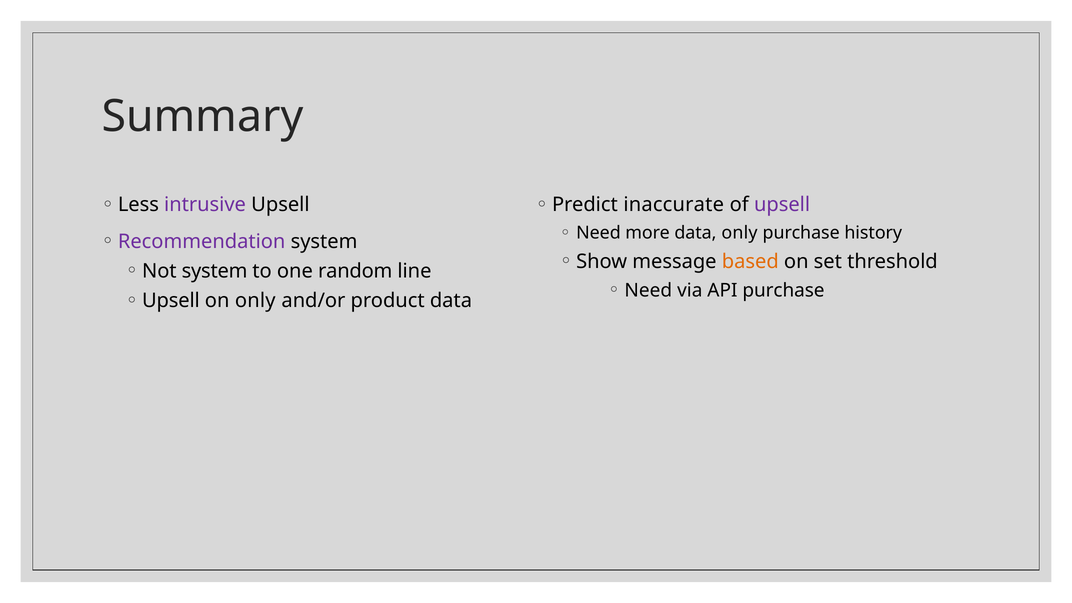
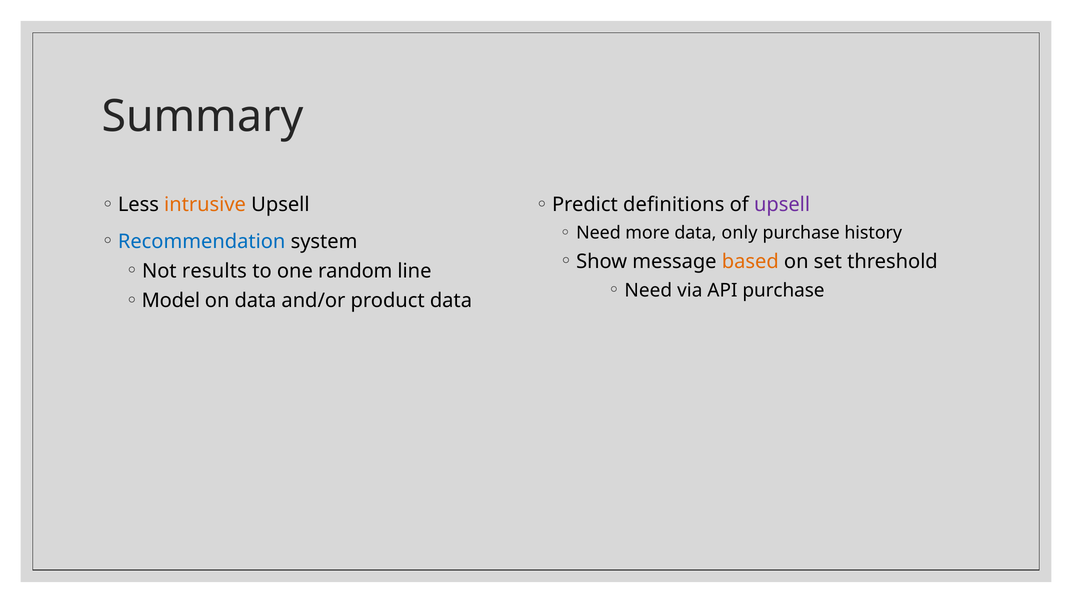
intrusive colour: purple -> orange (205, 205)
inaccurate: inaccurate -> definitions (674, 205)
Recommendation colour: purple -> blue (202, 241)
Not system: system -> results (214, 271)
Upsell: Upsell -> Model (171, 301)
on only: only -> data (255, 301)
